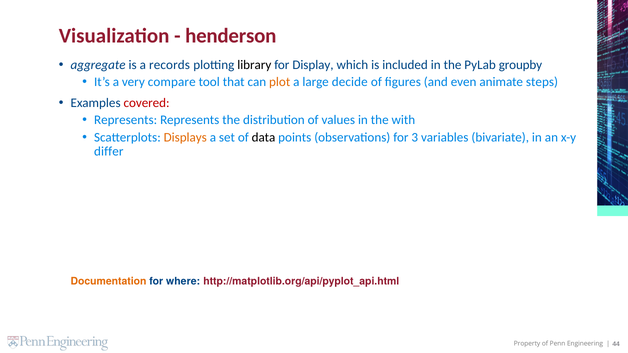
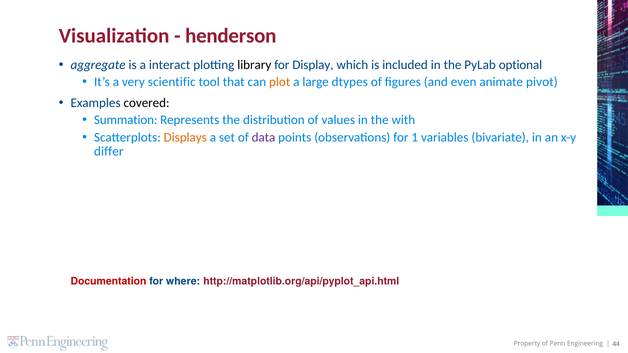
records: records -> interact (170, 65)
groupby: groupby -> optional (520, 65)
compare: compare -> scientific (172, 82)
decide: decide -> dtypes (350, 82)
steps: steps -> pivot (542, 82)
covered colour: red -> black (147, 103)
Represents: Represents -> Summation (126, 120)
data colour: black -> purple (264, 138)
3: 3 -> 1 (415, 138)
Documentation colour: orange -> red (109, 281)
